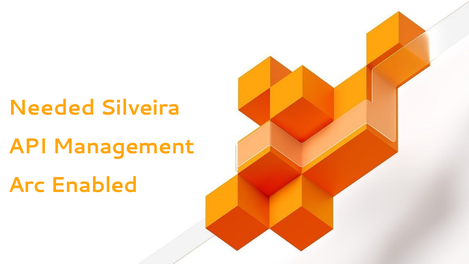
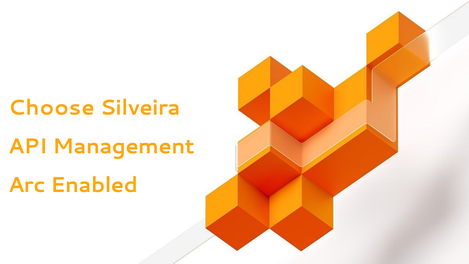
Needed: Needed -> Choose (52, 108)
